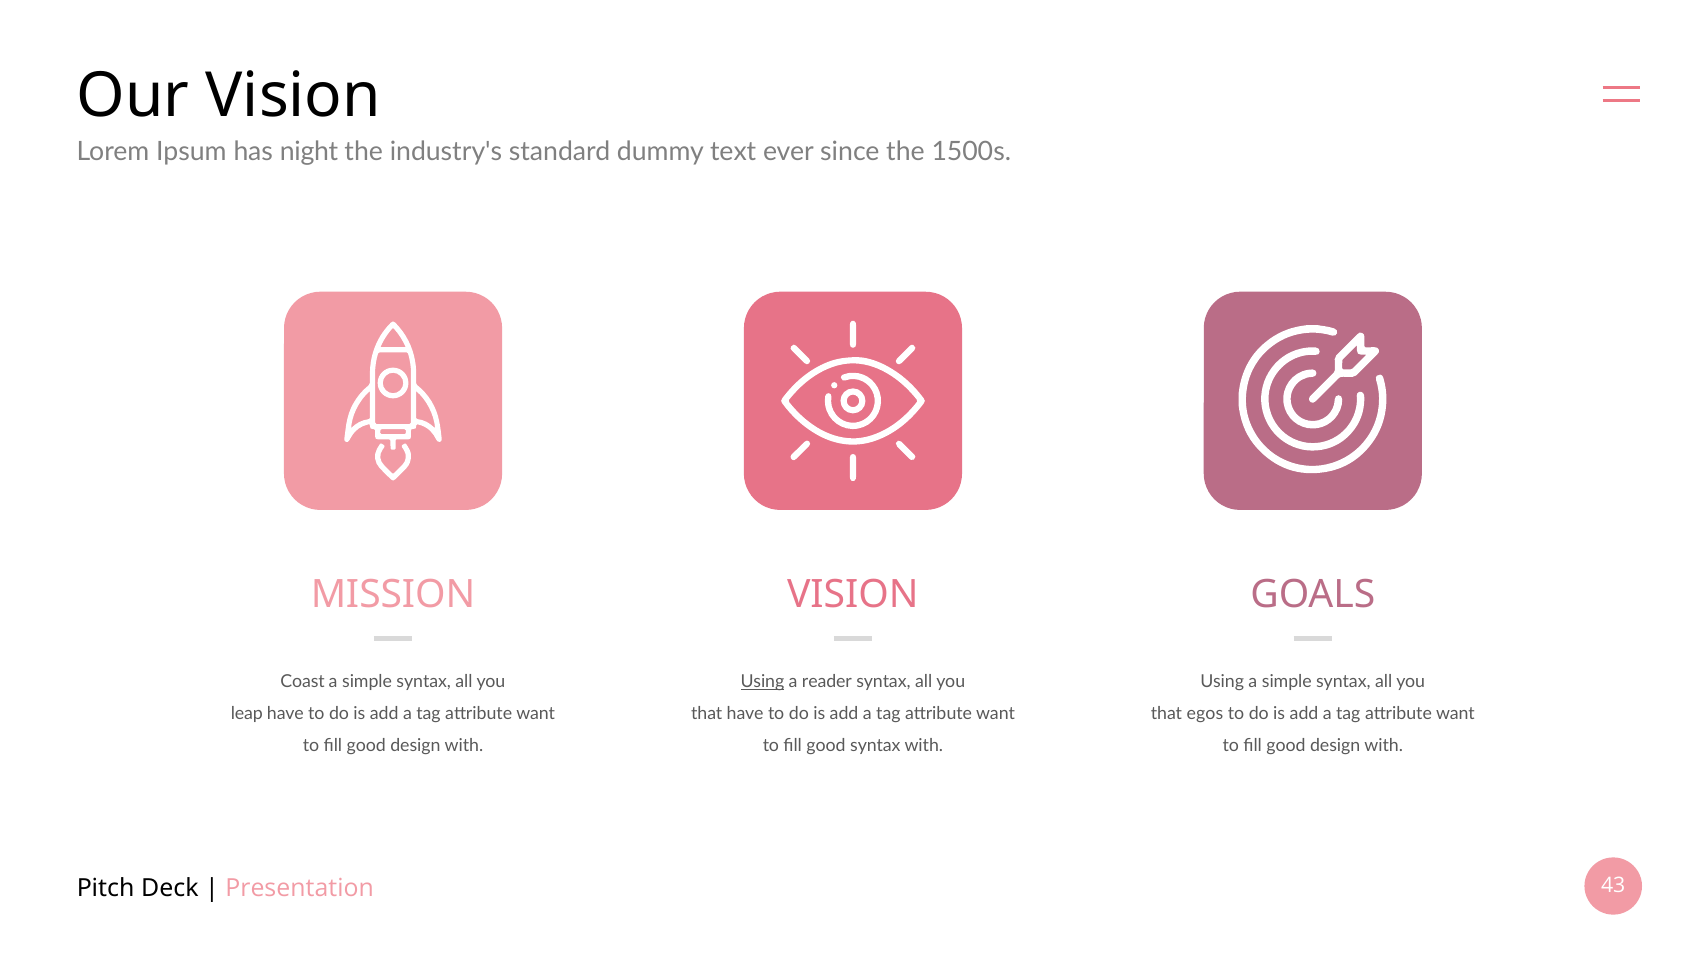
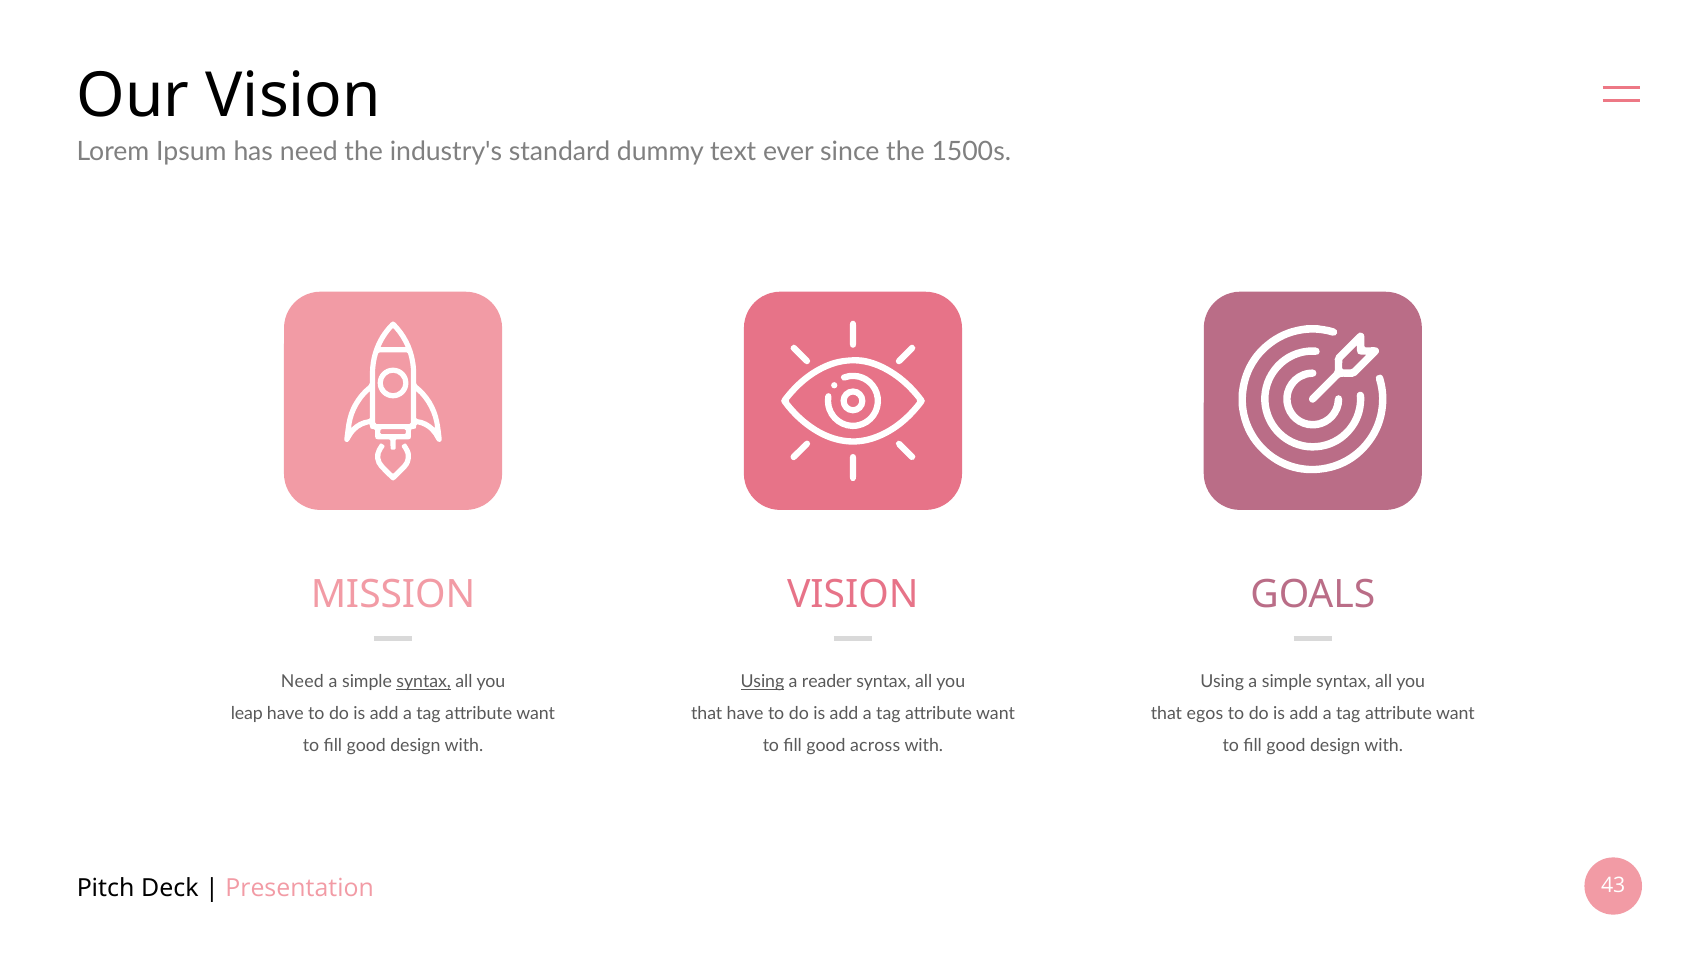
has night: night -> need (309, 151)
Coast: Coast -> Need (302, 681)
syntax underline: none -> present (424, 681)
good syntax: syntax -> across (875, 745)
